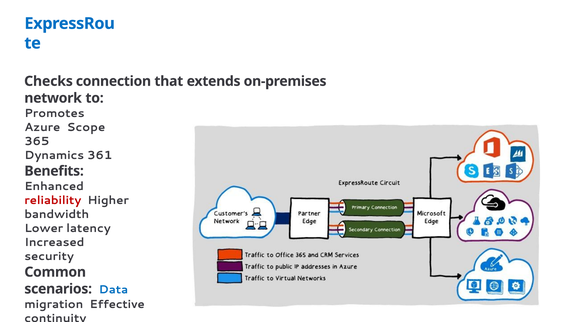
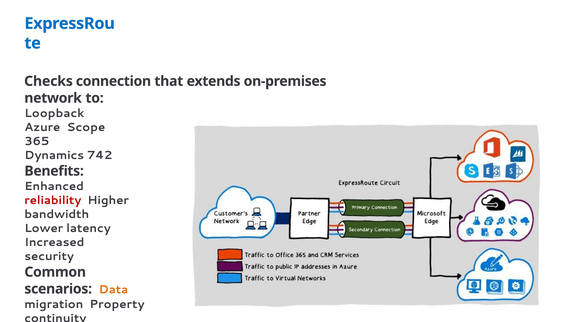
Promotes: Promotes -> Loopback (54, 113)
361: 361 -> 742 (100, 155)
Data colour: blue -> orange (113, 290)
Effective: Effective -> Property (117, 304)
